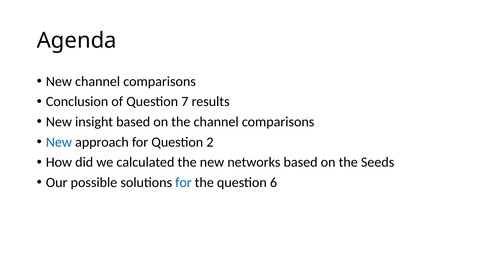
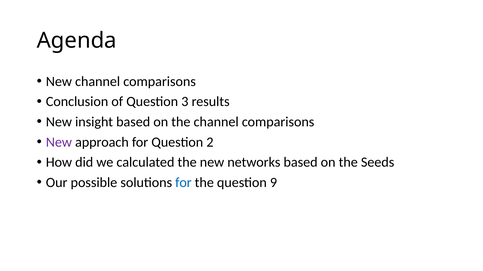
7: 7 -> 3 (185, 102)
New colour: blue -> purple (59, 142)
6: 6 -> 9 (274, 183)
